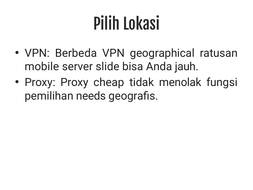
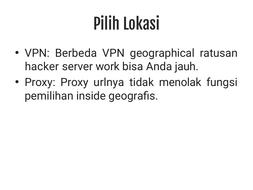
mobile: mobile -> hacker (42, 67)
slide: slide -> work (108, 67)
cheap: cheap -> urlnya (109, 82)
needs: needs -> inside (91, 96)
